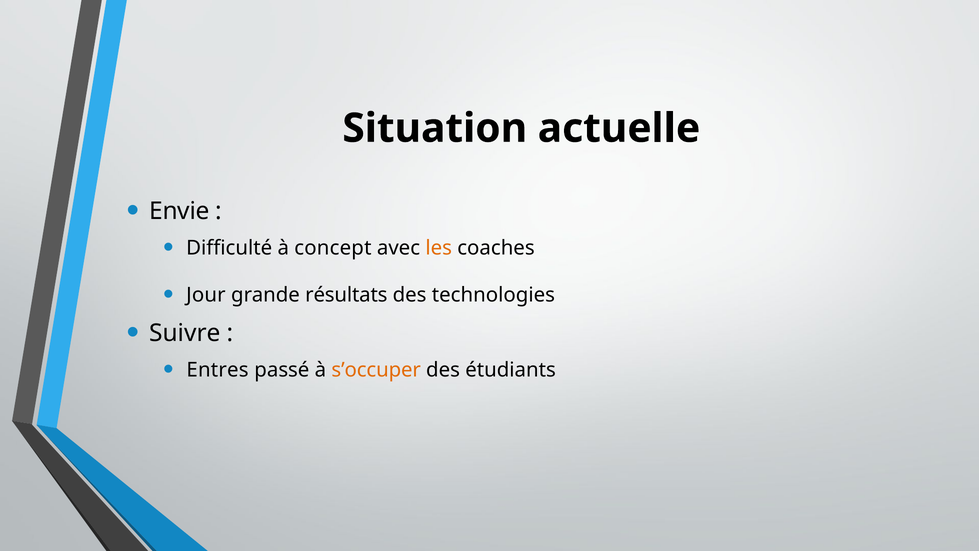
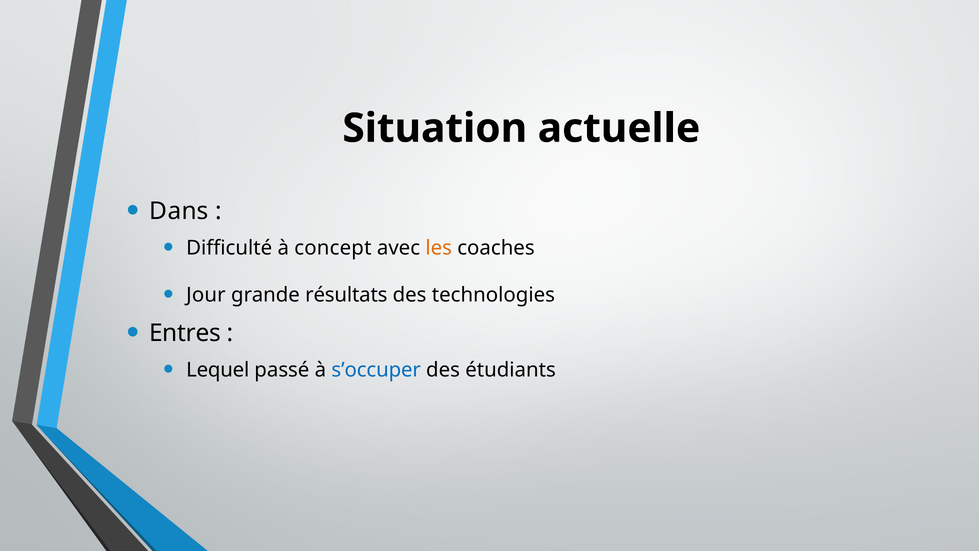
Envie: Envie -> Dans (179, 211)
Suivre: Suivre -> Entres (185, 333)
Entres: Entres -> Lequel (218, 370)
s’occuper colour: orange -> blue (376, 370)
